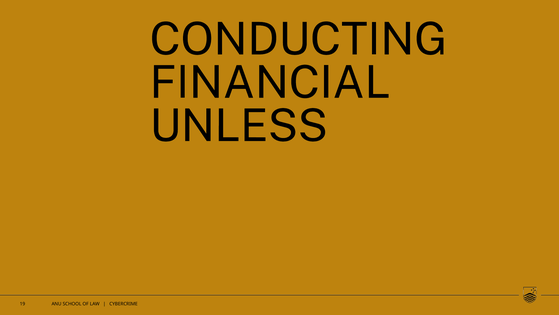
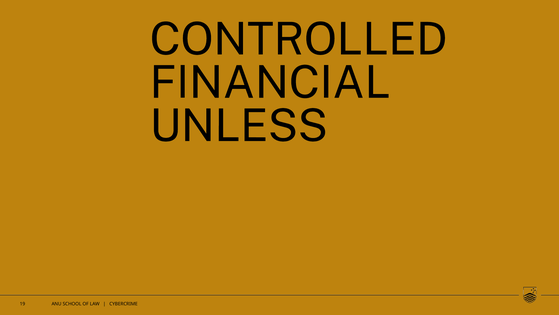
CONDUCTING: CONDUCTING -> CONTROLLED (299, 40)
